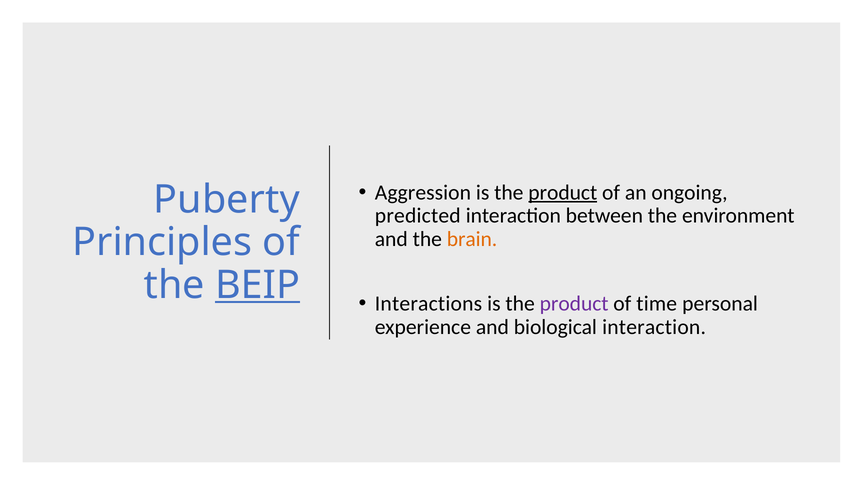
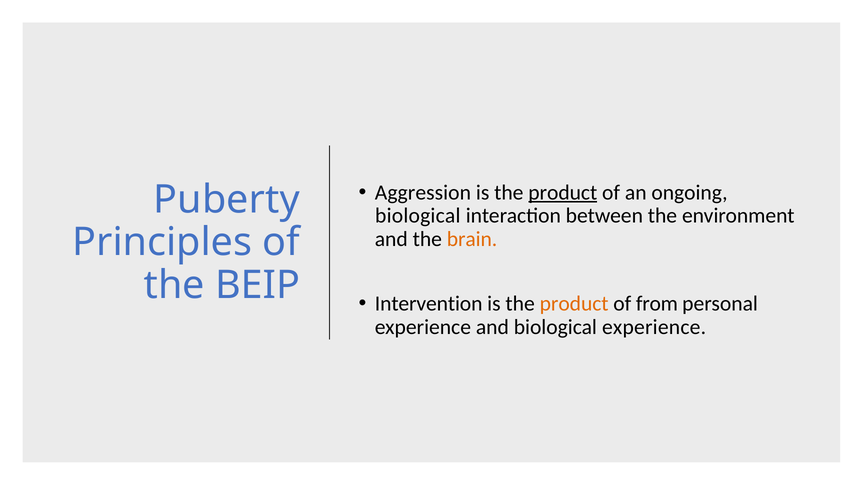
predicted: predicted -> biological (418, 216)
BEIP underline: present -> none (258, 285)
Interactions: Interactions -> Intervention (429, 304)
product colour: purple -> orange (574, 304)
time: time -> from (657, 304)
biological interaction: interaction -> experience (654, 327)
